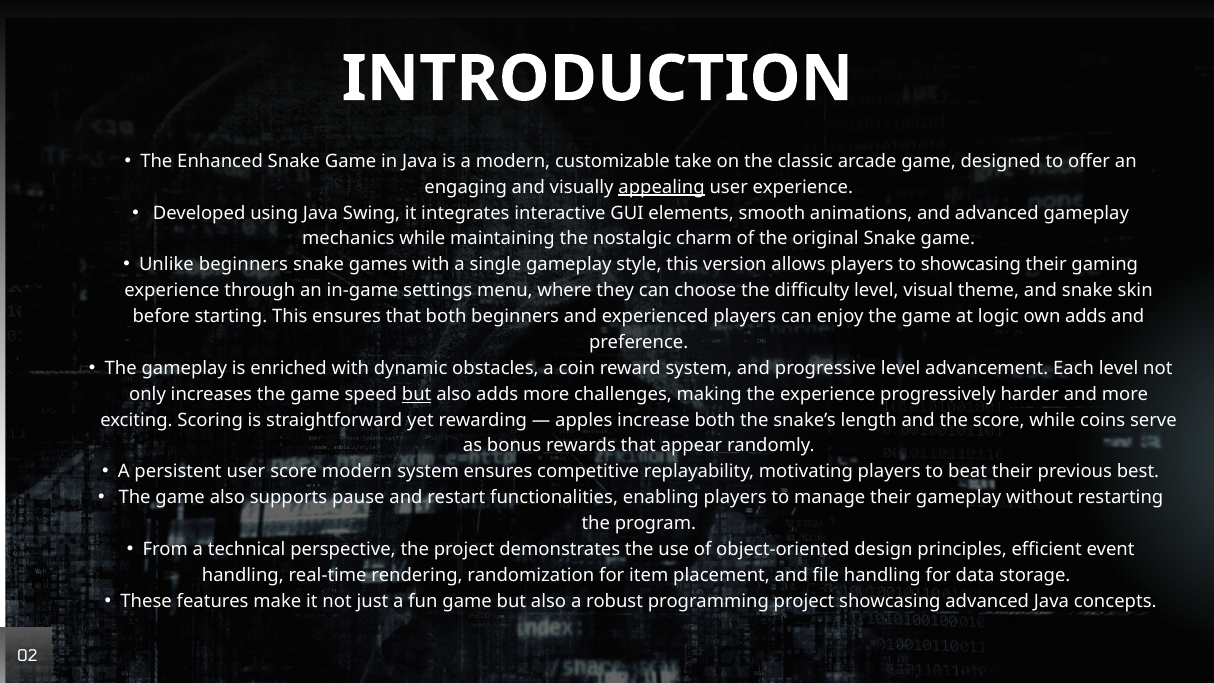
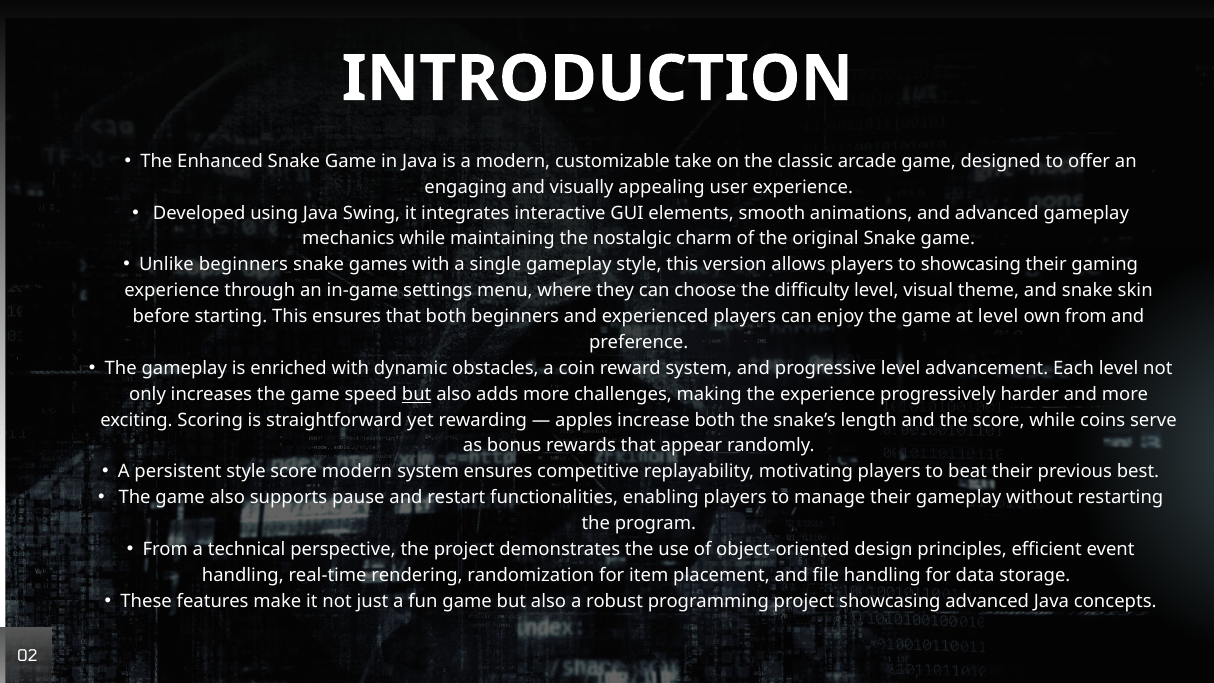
appealing underline: present -> none (662, 187)
at logic: logic -> level (998, 316)
own adds: adds -> from (1086, 316)
persistent user: user -> style (246, 472)
